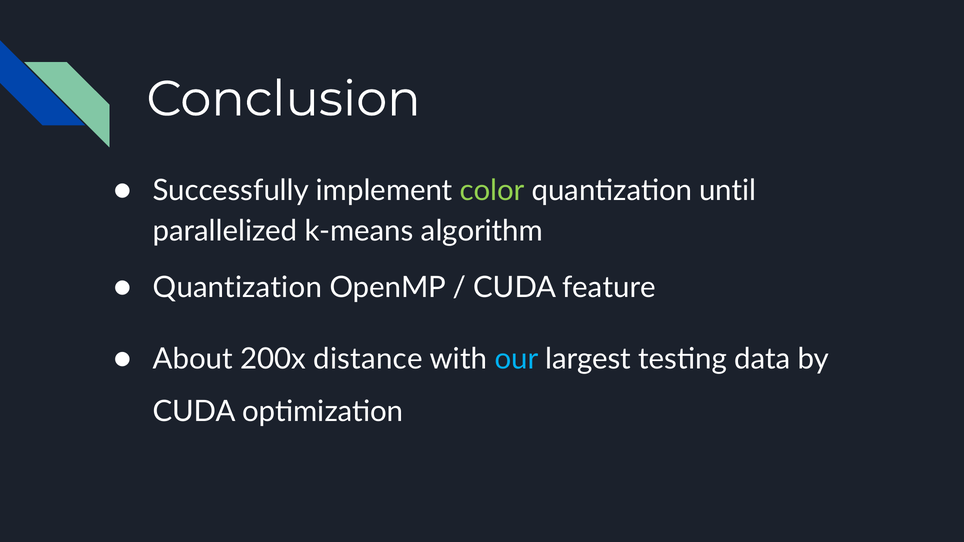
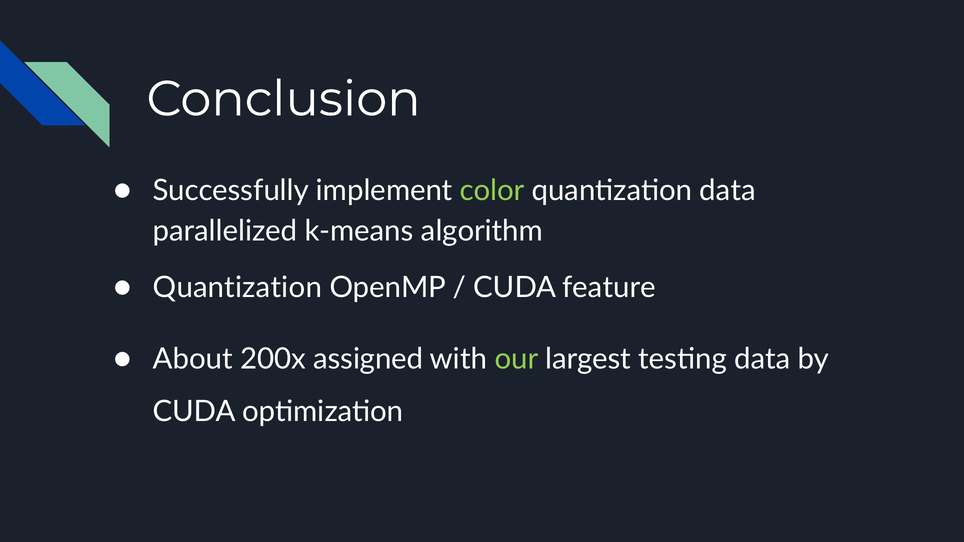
quantization until: until -> data (728, 191)
distance: distance -> assigned (368, 359)
our colour: light blue -> light green (516, 359)
